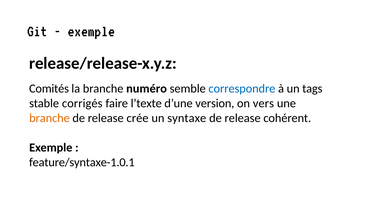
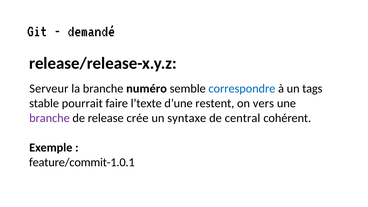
exemple: exemple -> demandé (91, 31)
Comités: Comités -> Serveur (49, 89)
corrigés: corrigés -> pourrait (82, 103)
version: version -> restent (215, 103)
branche colour: orange -> purple (49, 118)
release: release -> central (243, 118)
feature/syntaxe-1.0.1: feature/syntaxe-1.0.1 -> feature/commit-1.0.1 (82, 162)
